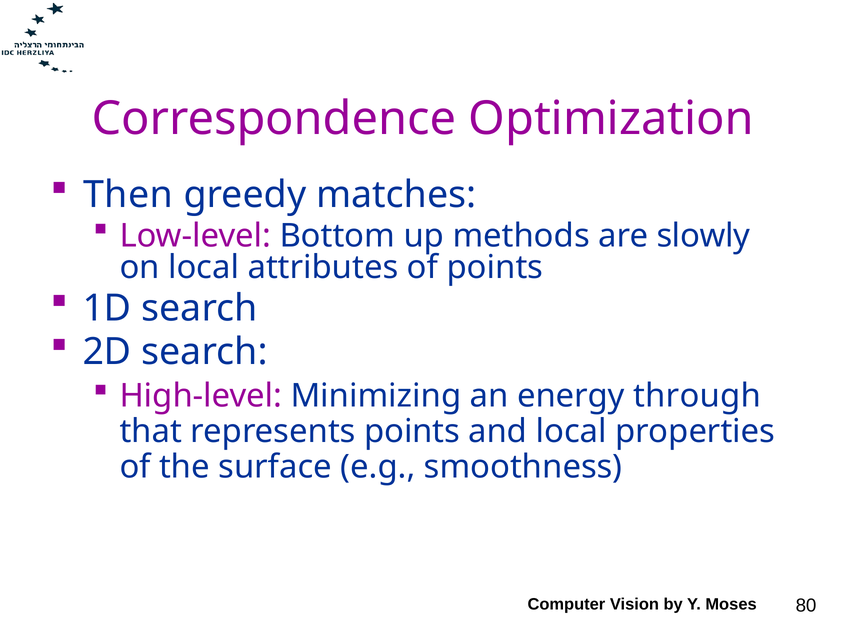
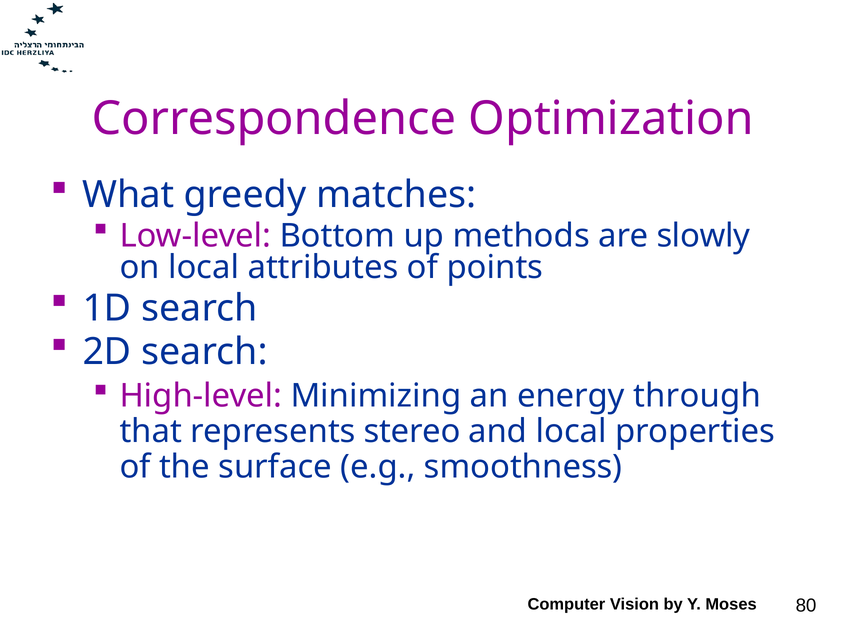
Then: Then -> What (128, 195)
represents points: points -> stereo (412, 432)
